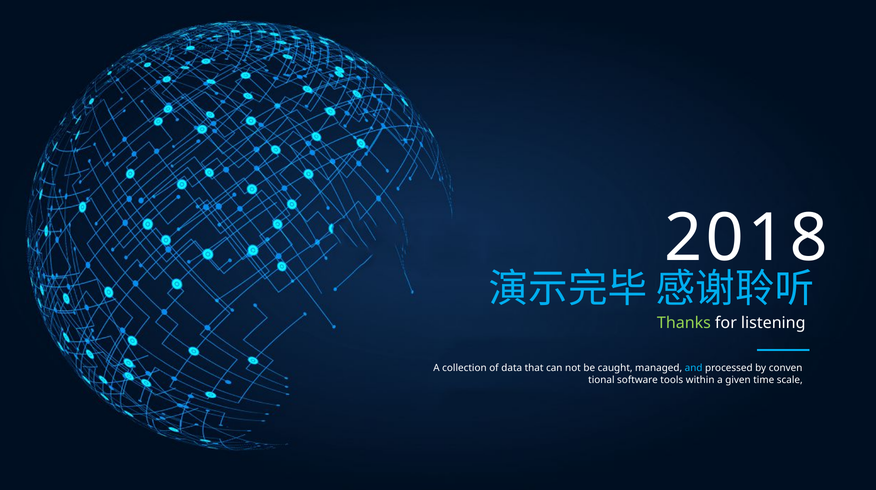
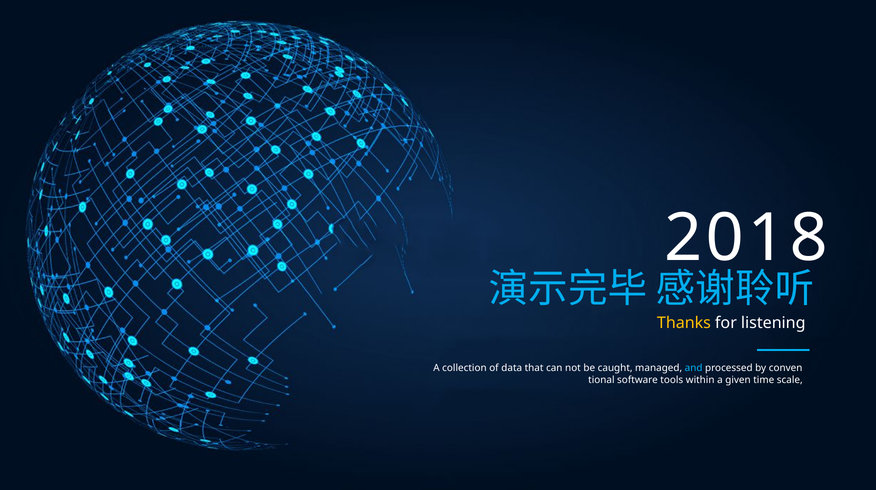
Thanks colour: light green -> yellow (684, 323)
